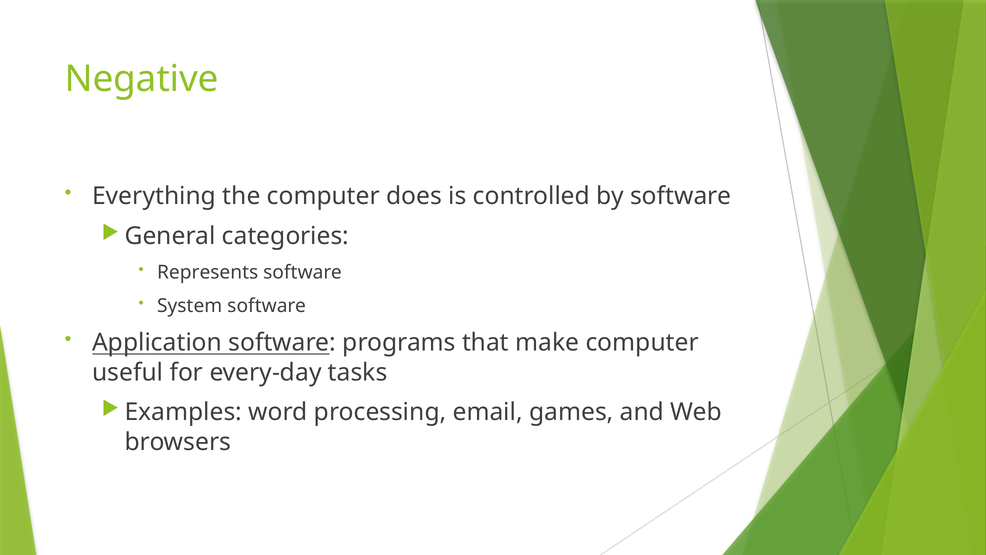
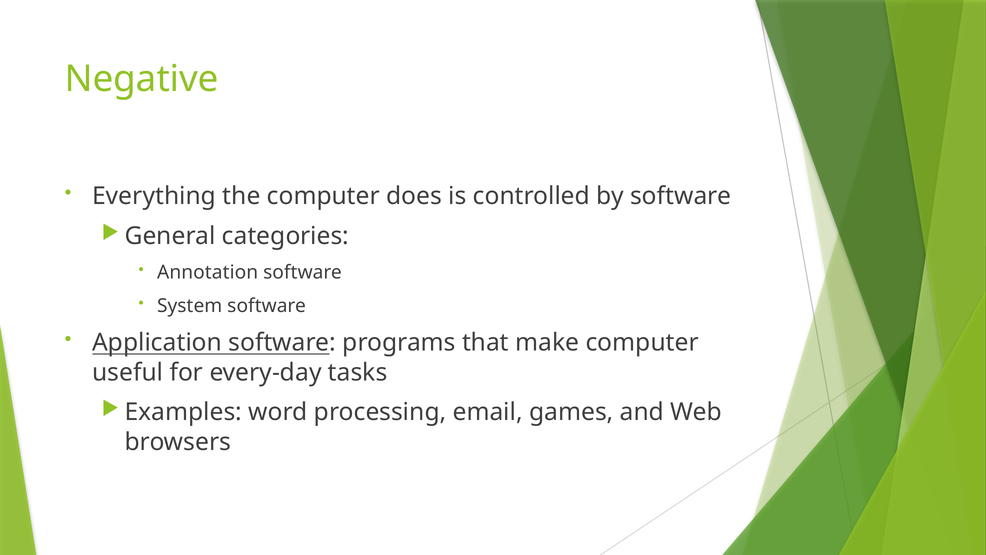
Represents: Represents -> Annotation (208, 272)
